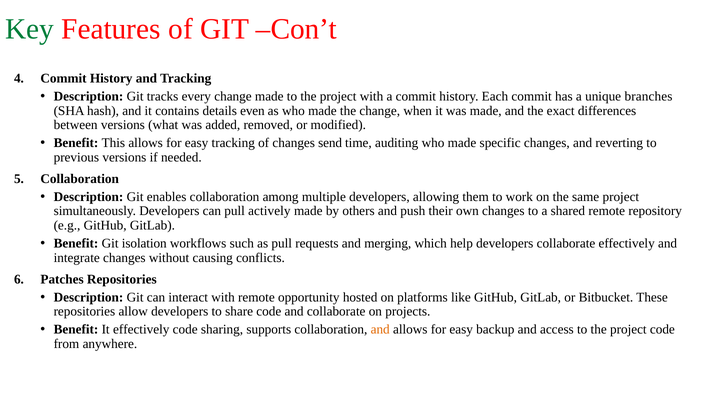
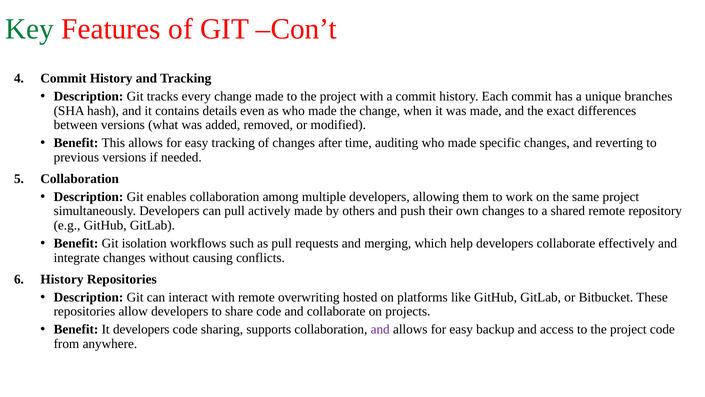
send: send -> after (330, 143)
Patches: Patches -> History (62, 279)
opportunity: opportunity -> overwriting (309, 297)
It effectively: effectively -> developers (141, 329)
and colour: orange -> purple (380, 329)
